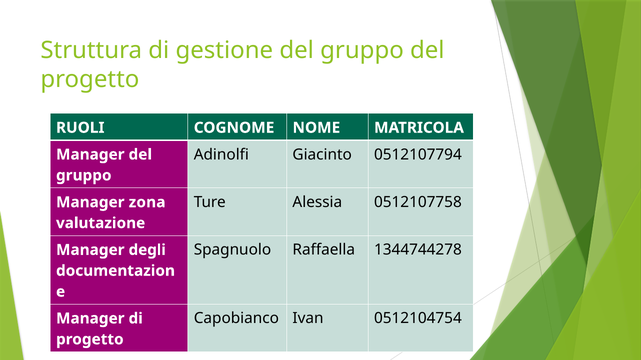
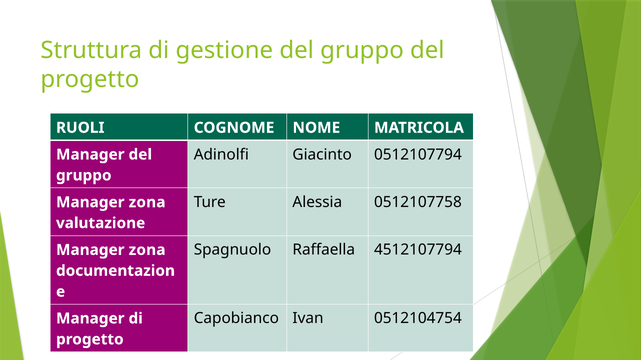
1344744278: 1344744278 -> 4512107794 (418, 250)
degli: degli -> zona (147, 250)
